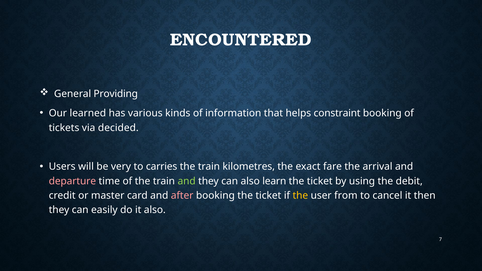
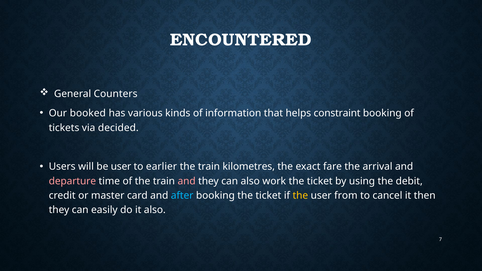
Providing: Providing -> Counters (116, 94)
learned: learned -> booked (88, 113)
be very: very -> user (121, 167)
carries: carries -> earlier (162, 167)
and colour: light green -> pink (187, 181)
learn: learn -> work (274, 181)
after colour: pink -> light blue (182, 196)
